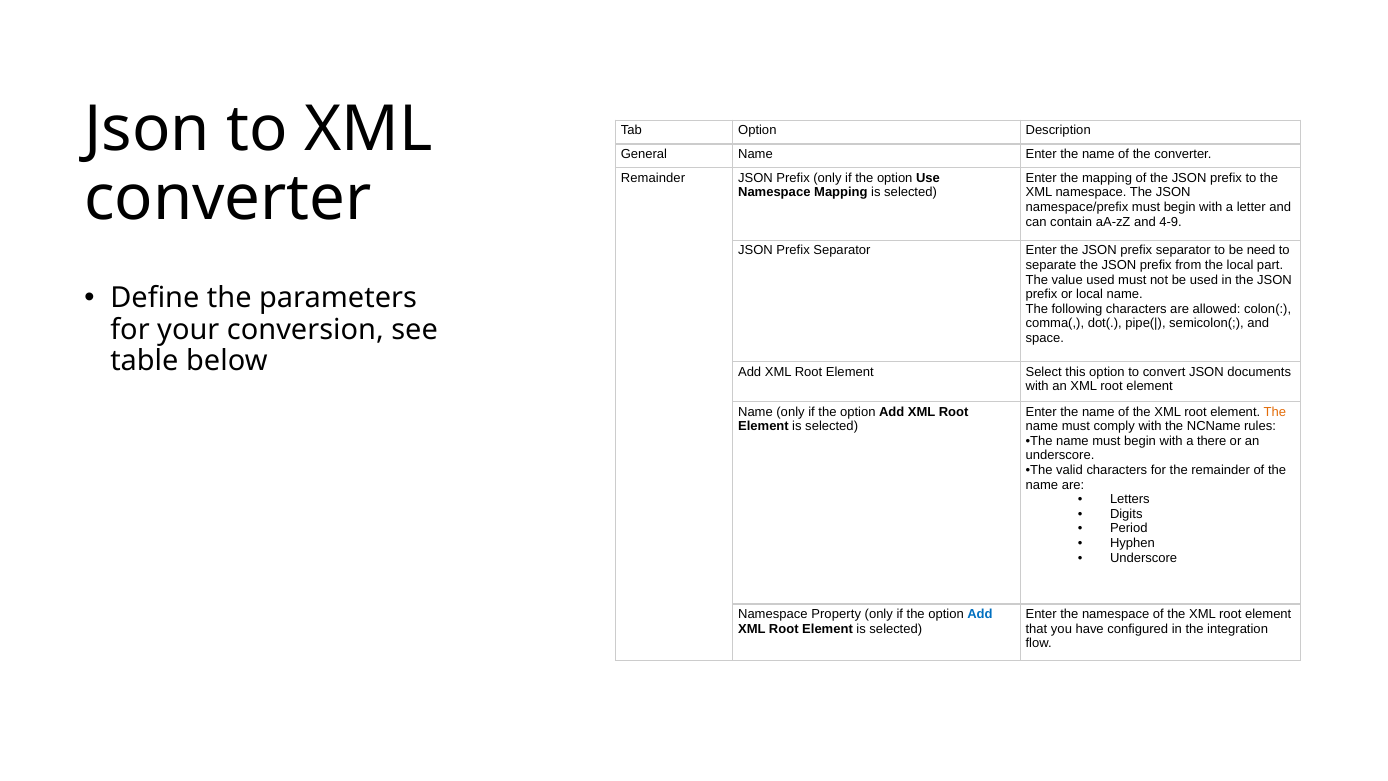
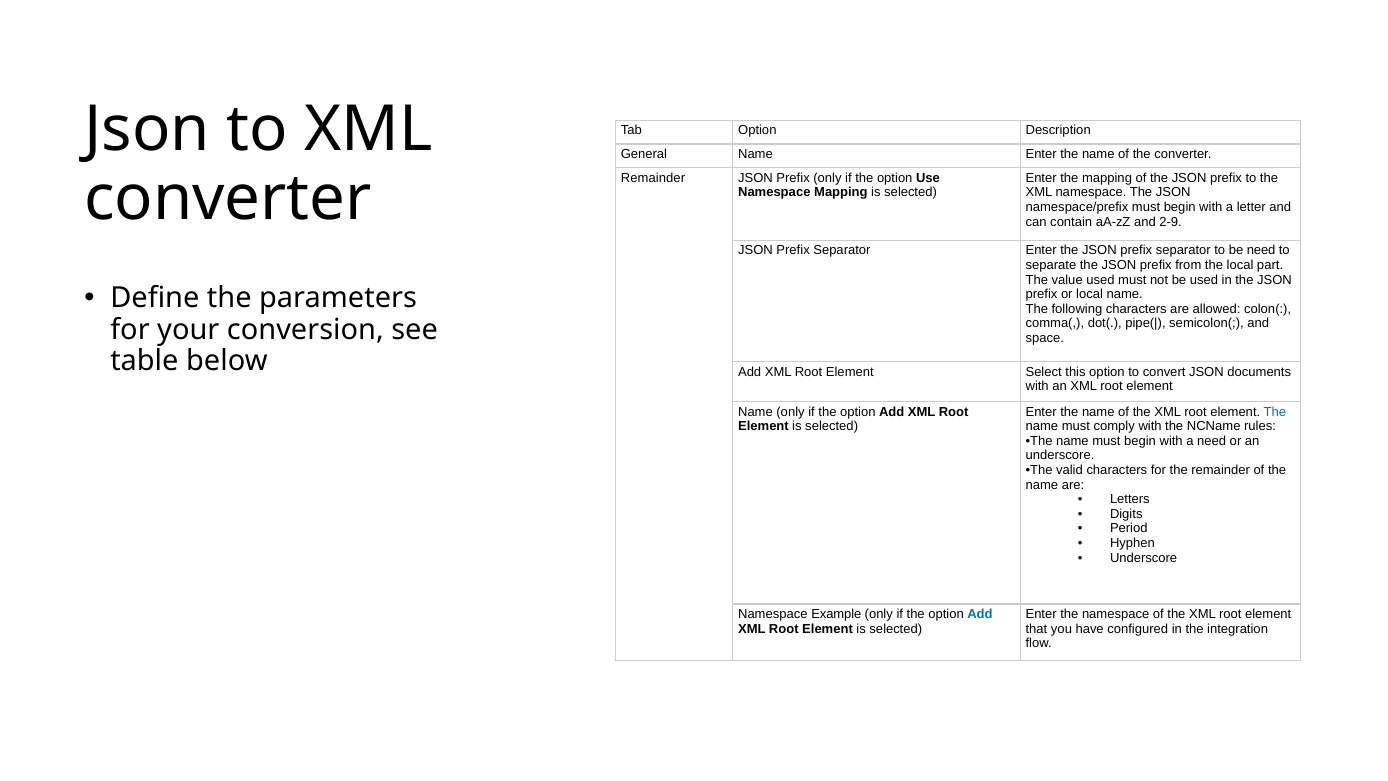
4-9: 4-9 -> 2-9 (1171, 222)
The colour: orange -> blue (1275, 412)
a there: there -> need (1212, 441)
Property: Property -> Example (836, 614)
